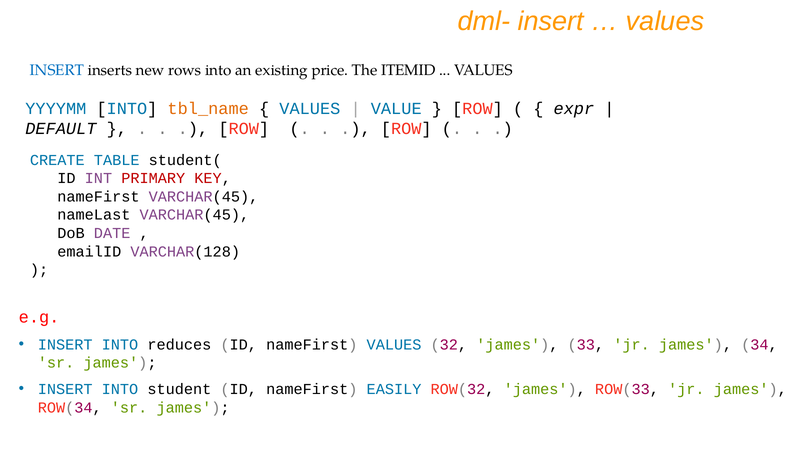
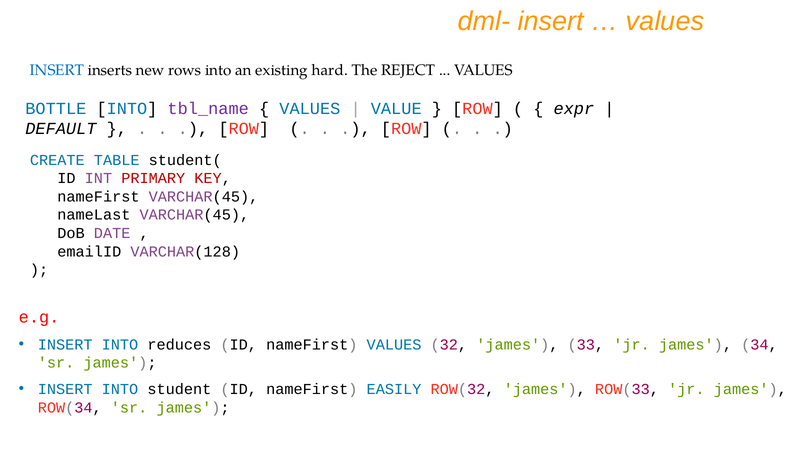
price: price -> hard (330, 70)
ITEMID: ITEMID -> REJECT (408, 70)
YYYYMM: YYYYMM -> BOTTLE (56, 108)
tbl_name colour: orange -> purple (208, 108)
